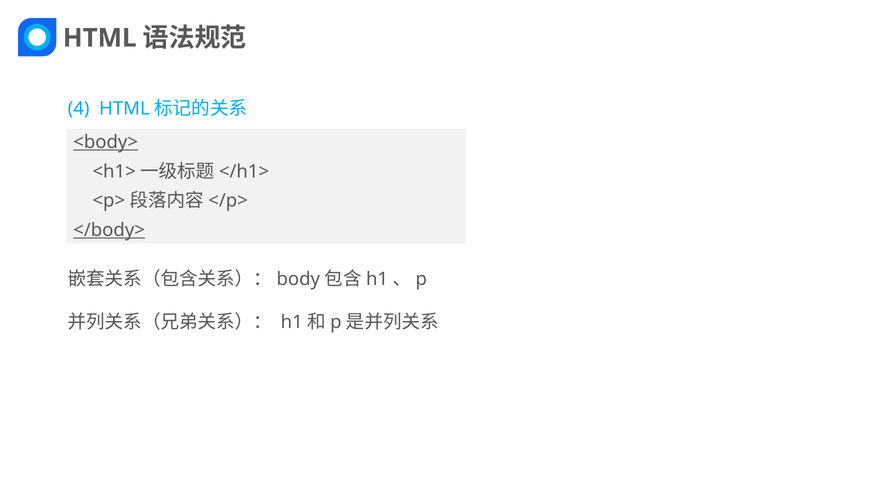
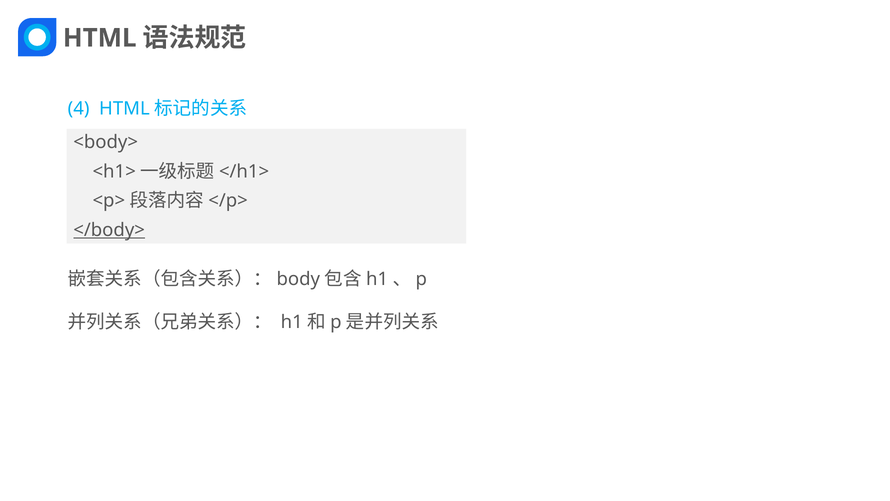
<body> underline: present -> none (106, 142)
